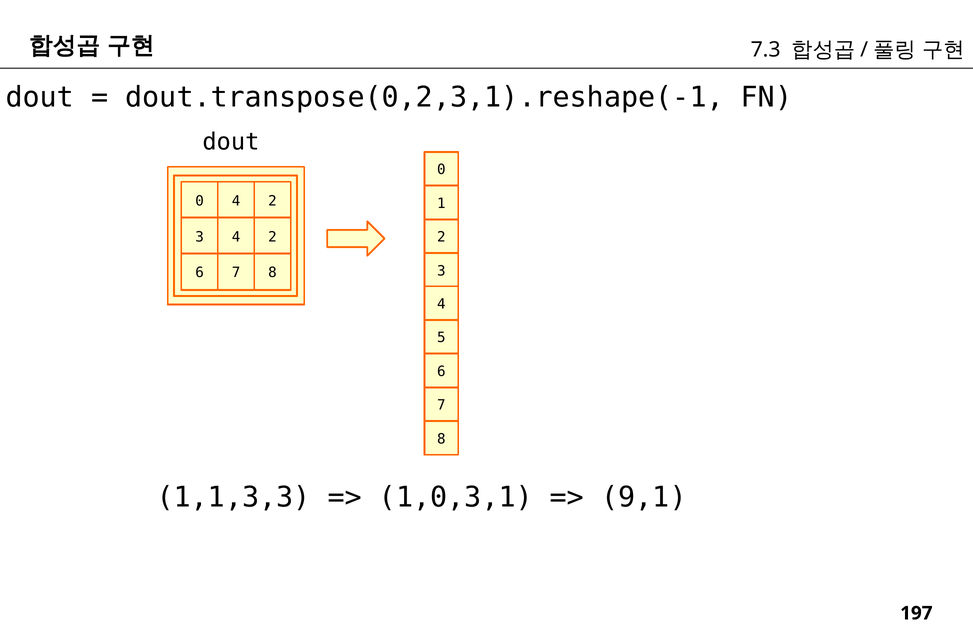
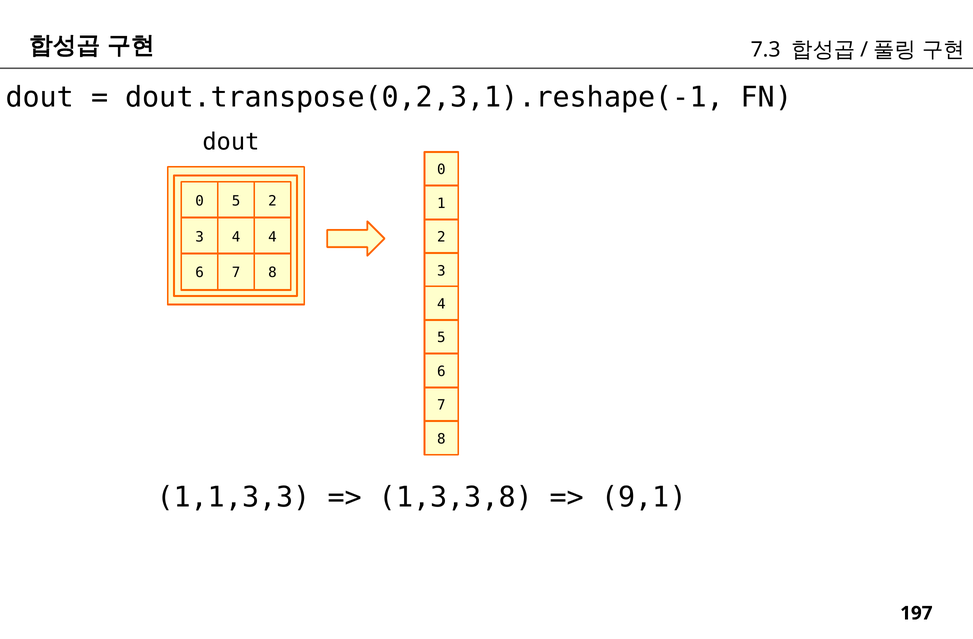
0 4: 4 -> 5 (236, 201)
3 4 2: 2 -> 4 (272, 237)
1,0,3,1: 1,0,3,1 -> 1,3,3,8 (456, 498)
